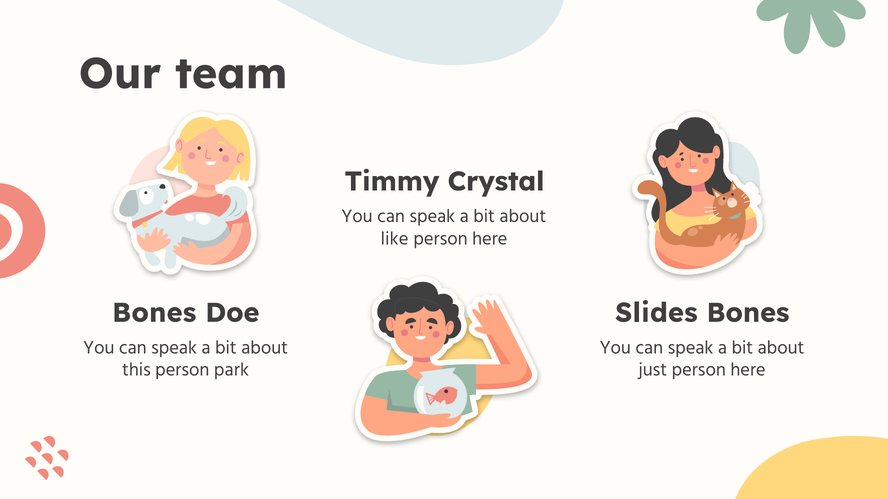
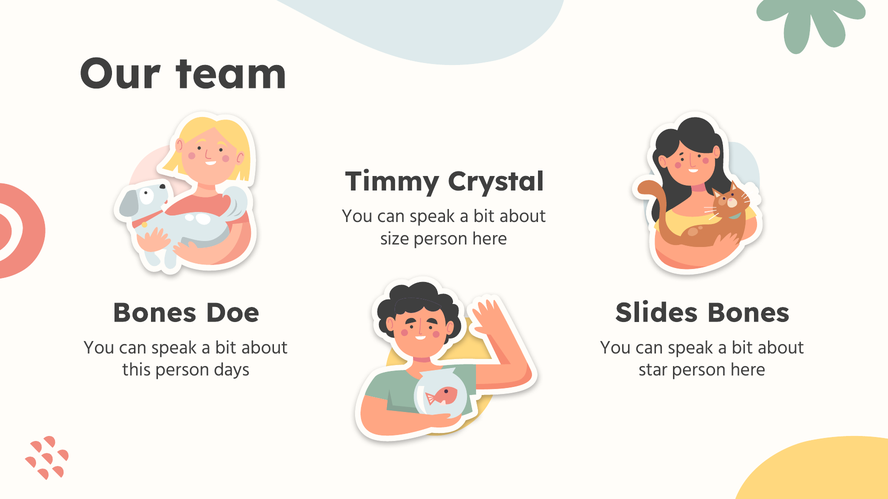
like: like -> size (395, 239)
park: park -> days (232, 370)
just: just -> star (653, 370)
